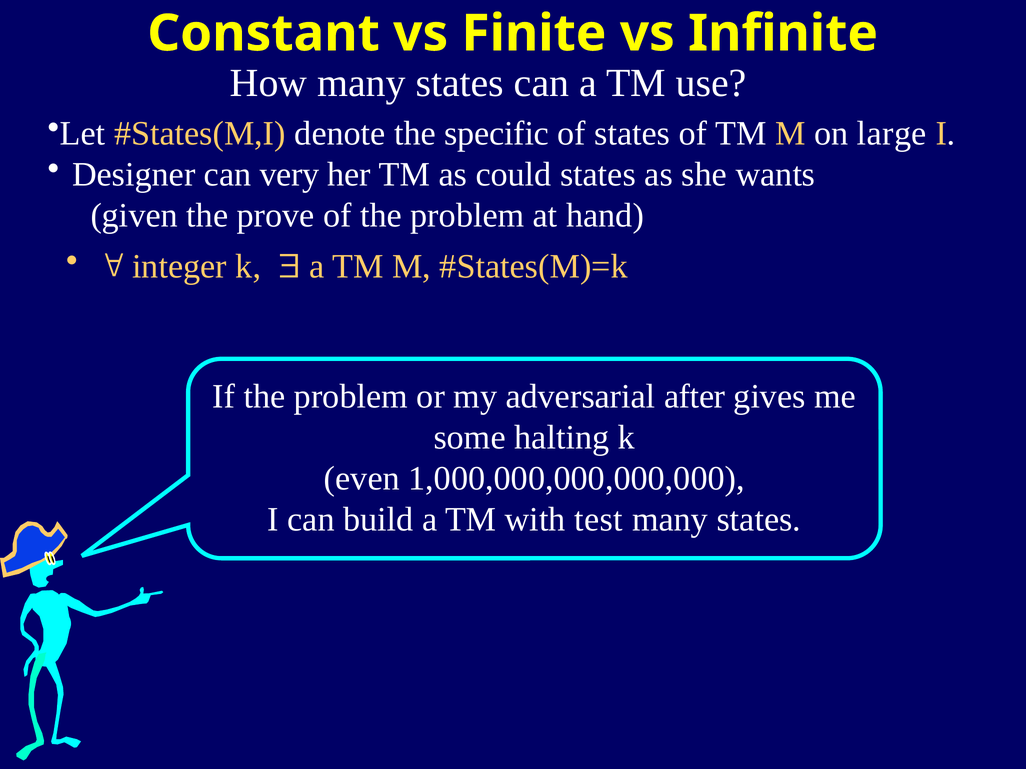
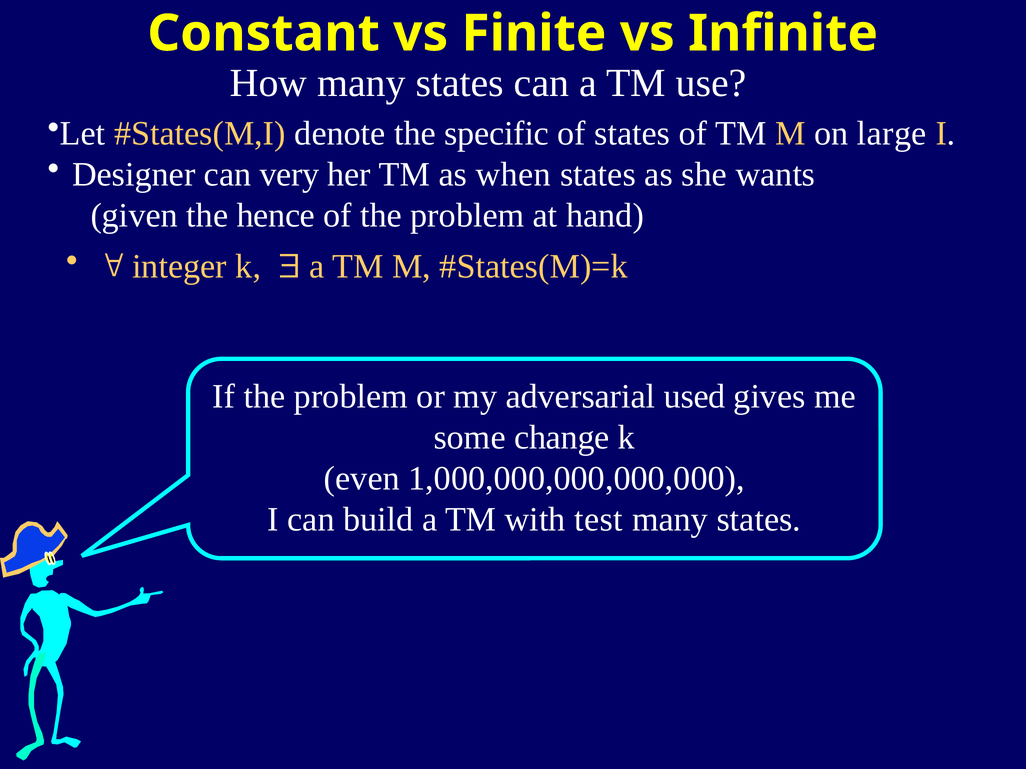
could: could -> when (513, 175)
prove: prove -> hence (276, 216)
after: after -> used (695, 397)
halting: halting -> change (562, 438)
